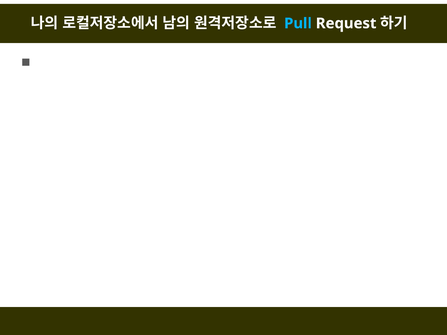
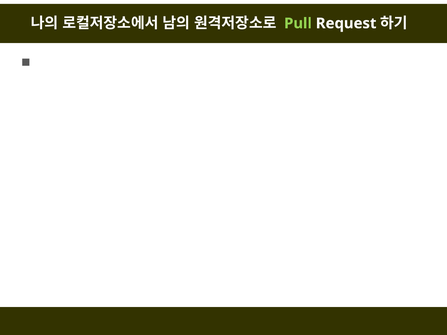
Pull colour: light blue -> light green (298, 23)
